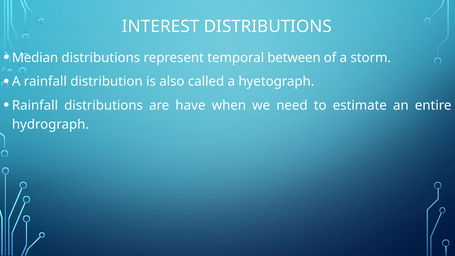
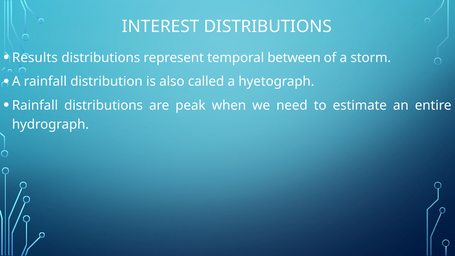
Median: Median -> Results (35, 58)
have: have -> peak (190, 105)
